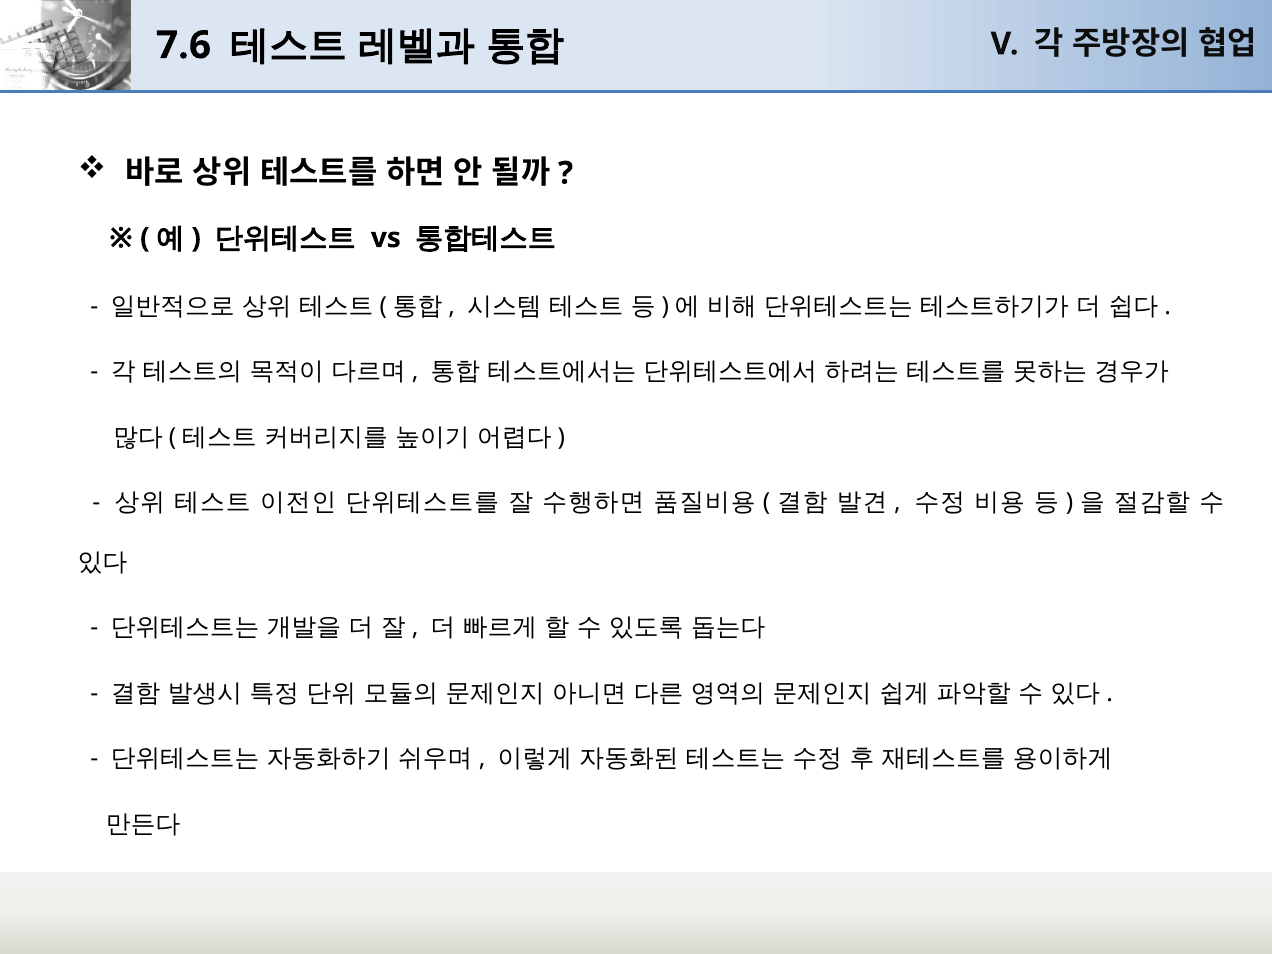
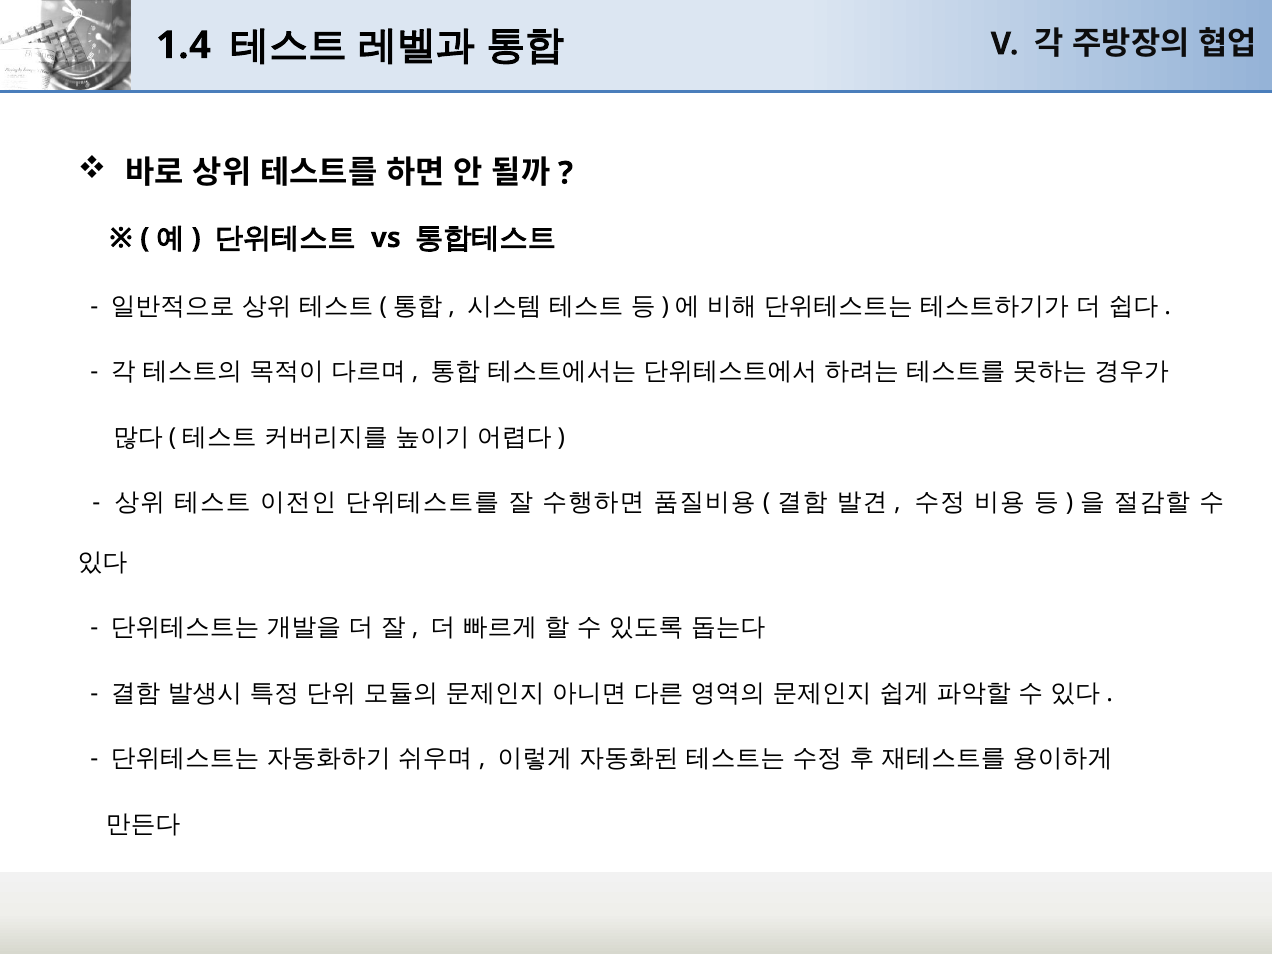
7.6: 7.6 -> 1.4 (183, 45)
